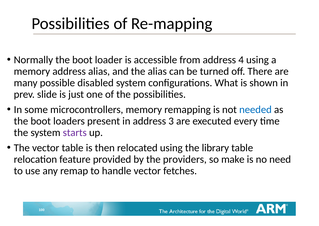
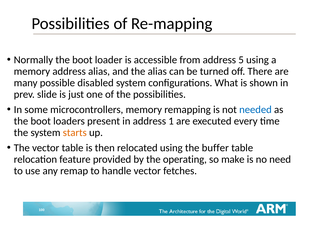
4: 4 -> 5 (241, 60)
3: 3 -> 1 (171, 121)
starts colour: purple -> orange (75, 132)
library: library -> buffer (215, 147)
providers: providers -> operating (185, 159)
